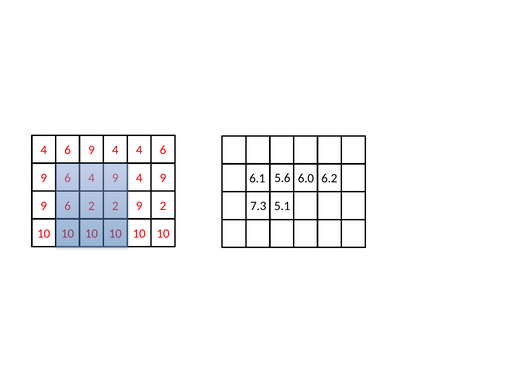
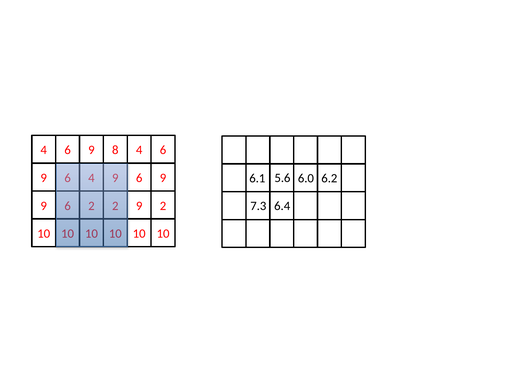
6 9 4: 4 -> 8 (115, 150)
4: 4 -> 6 (139, 178)
5.1: 5.1 -> 6.4 (282, 206)
